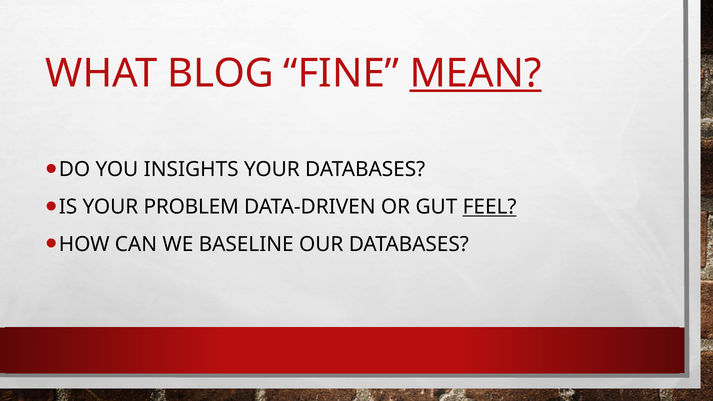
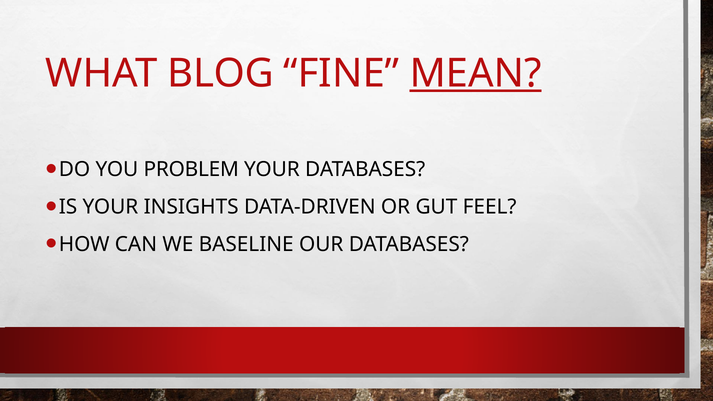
INSIGHTS: INSIGHTS -> PROBLEM (191, 170)
PROBLEM: PROBLEM -> INSIGHTS (191, 207)
FEEL underline: present -> none (490, 207)
